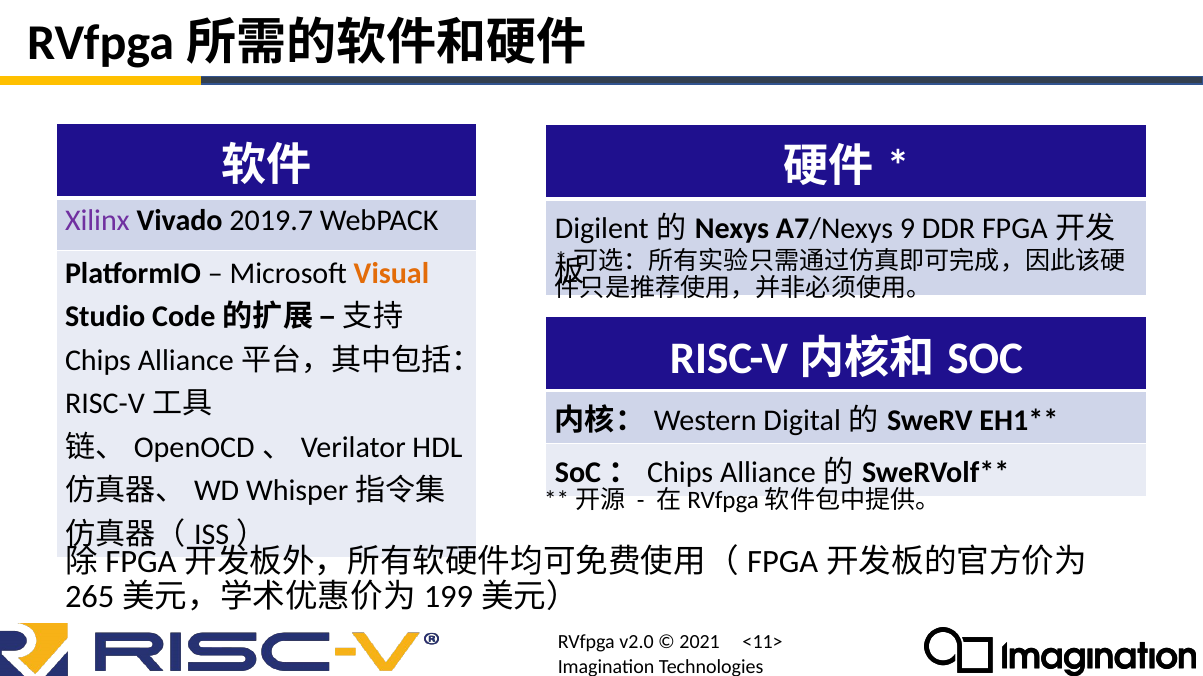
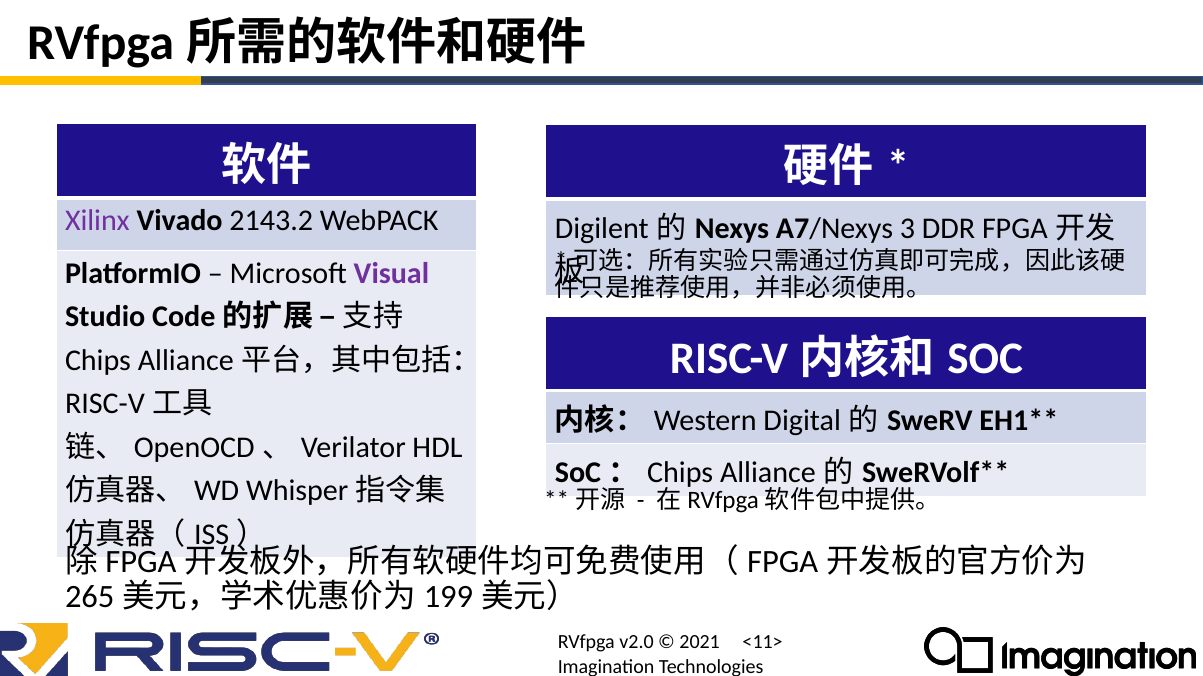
2019.7: 2019.7 -> 2143.2 (271, 221)
9: 9 -> 3 (907, 229)
Visual colour: orange -> purple (391, 274)
